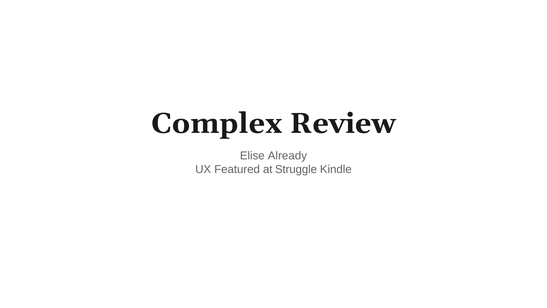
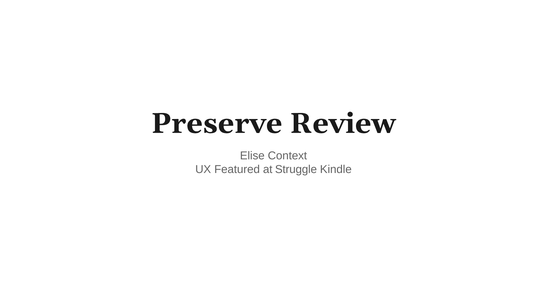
Complex: Complex -> Preserve (217, 123)
Already: Already -> Context (287, 156)
